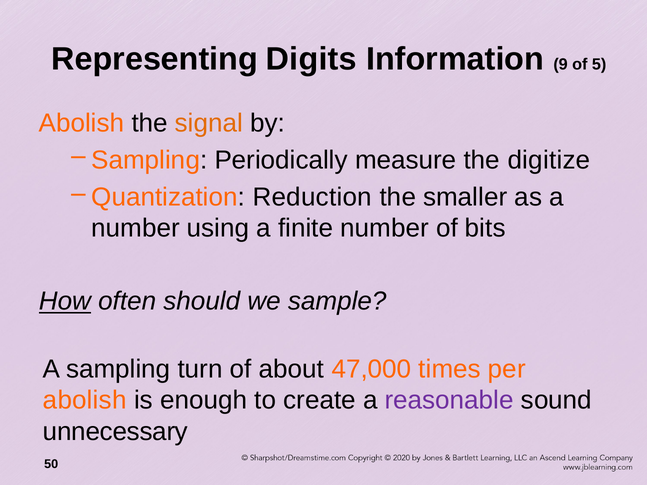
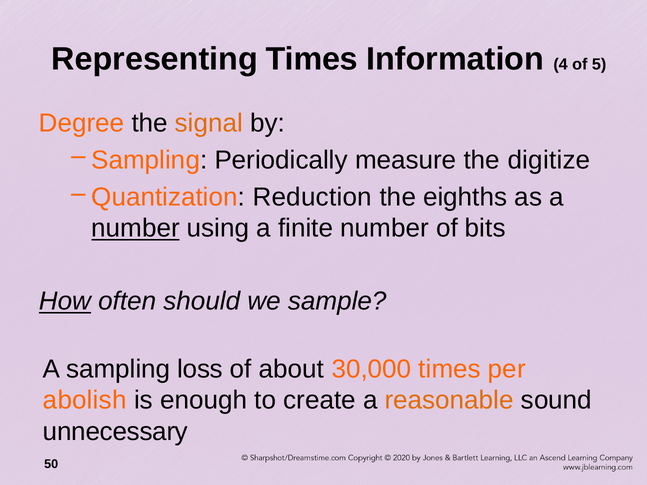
Representing Digits: Digits -> Times (312, 59)
9: 9 -> 4 (561, 64)
Abolish: Abolish -> Degree (81, 123)
smaller: smaller -> eighths (465, 197)
number underline: none -> present (136, 228)
turn: turn -> loss (200, 369)
47,000: 47,000 -> 30,000 (371, 369)
reasonable colour: purple -> orange (449, 400)
